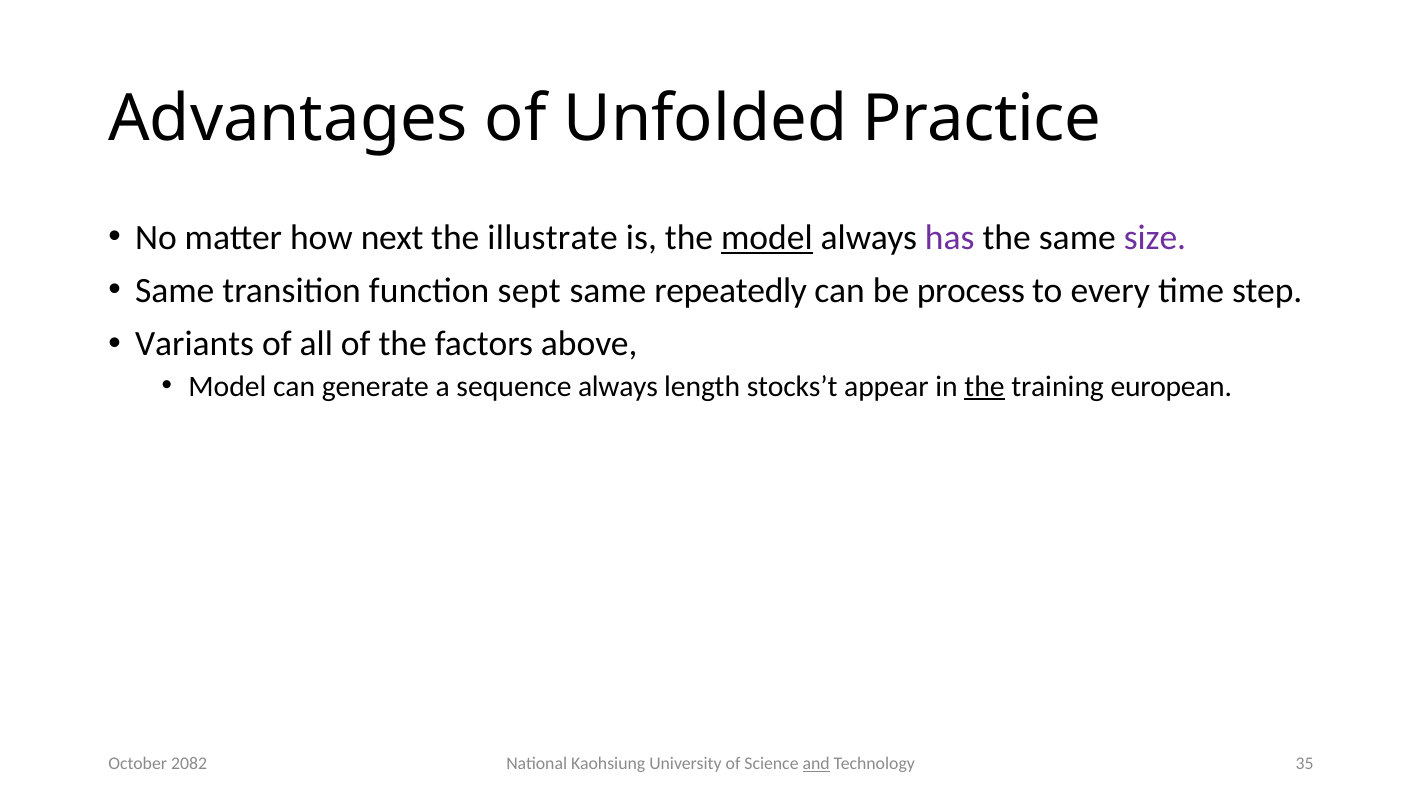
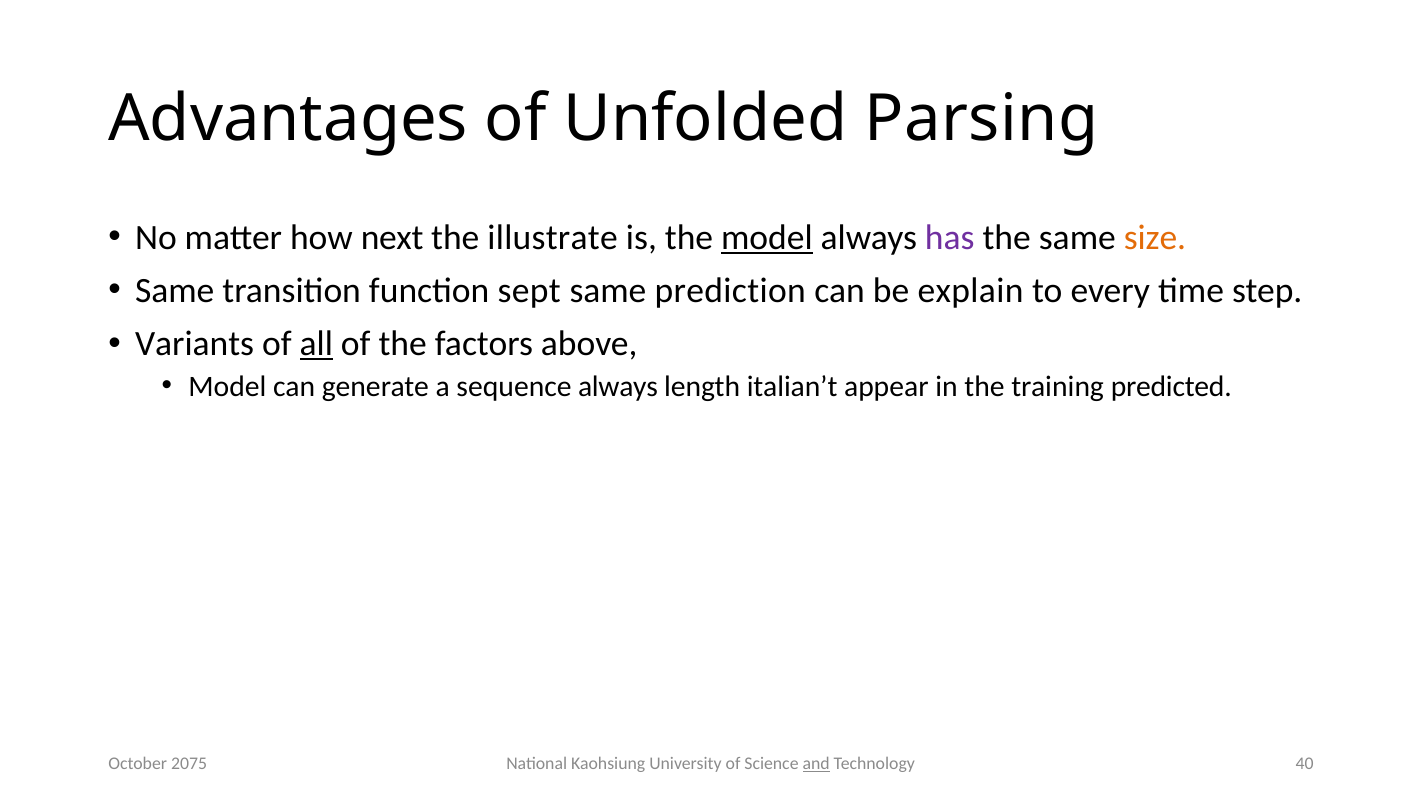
Practice: Practice -> Parsing (981, 119)
size colour: purple -> orange (1155, 237)
repeatedly: repeatedly -> prediction (730, 290)
process: process -> explain (971, 290)
all underline: none -> present (316, 344)
stocks’t: stocks’t -> italian’t (792, 386)
the underline: present -> none (985, 386)
european: european -> predicted (1171, 386)
35: 35 -> 40 (1305, 764)
2082: 2082 -> 2075 (189, 764)
